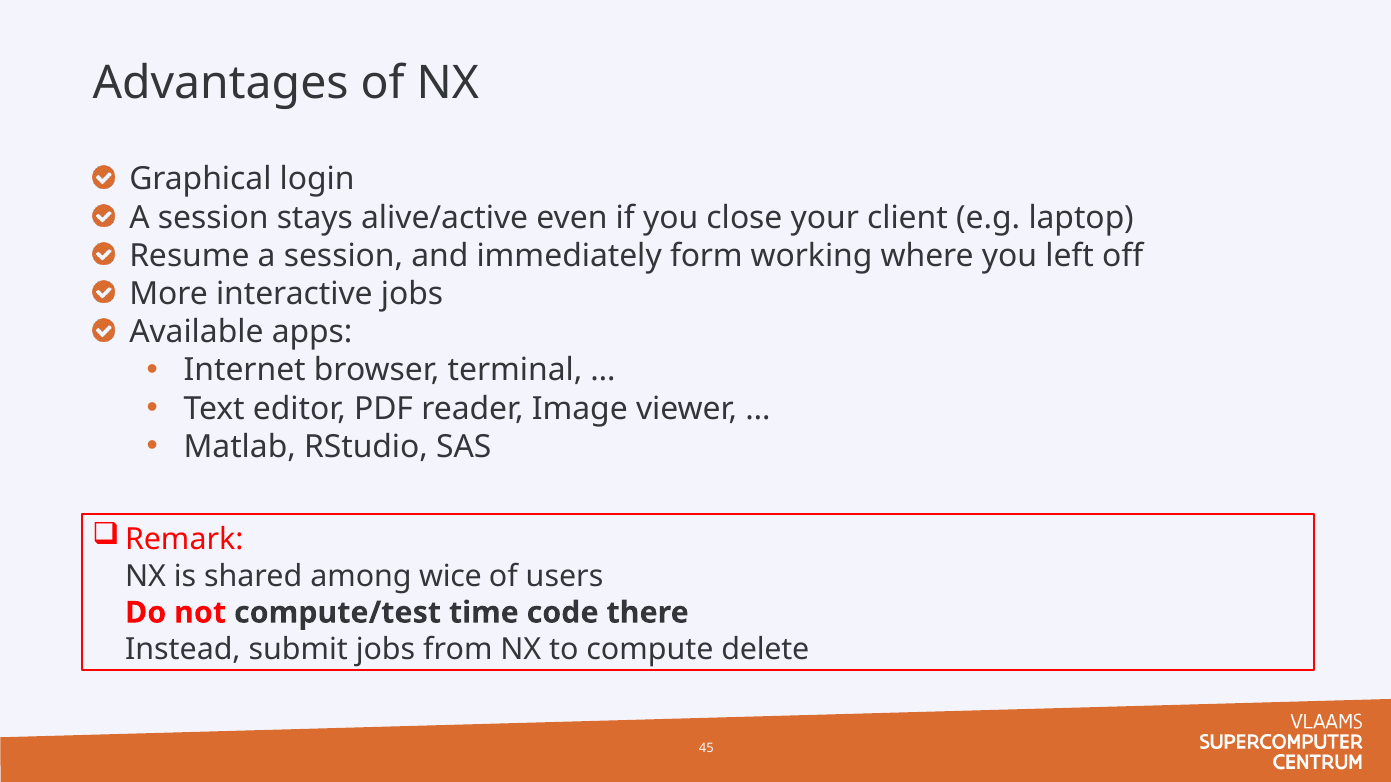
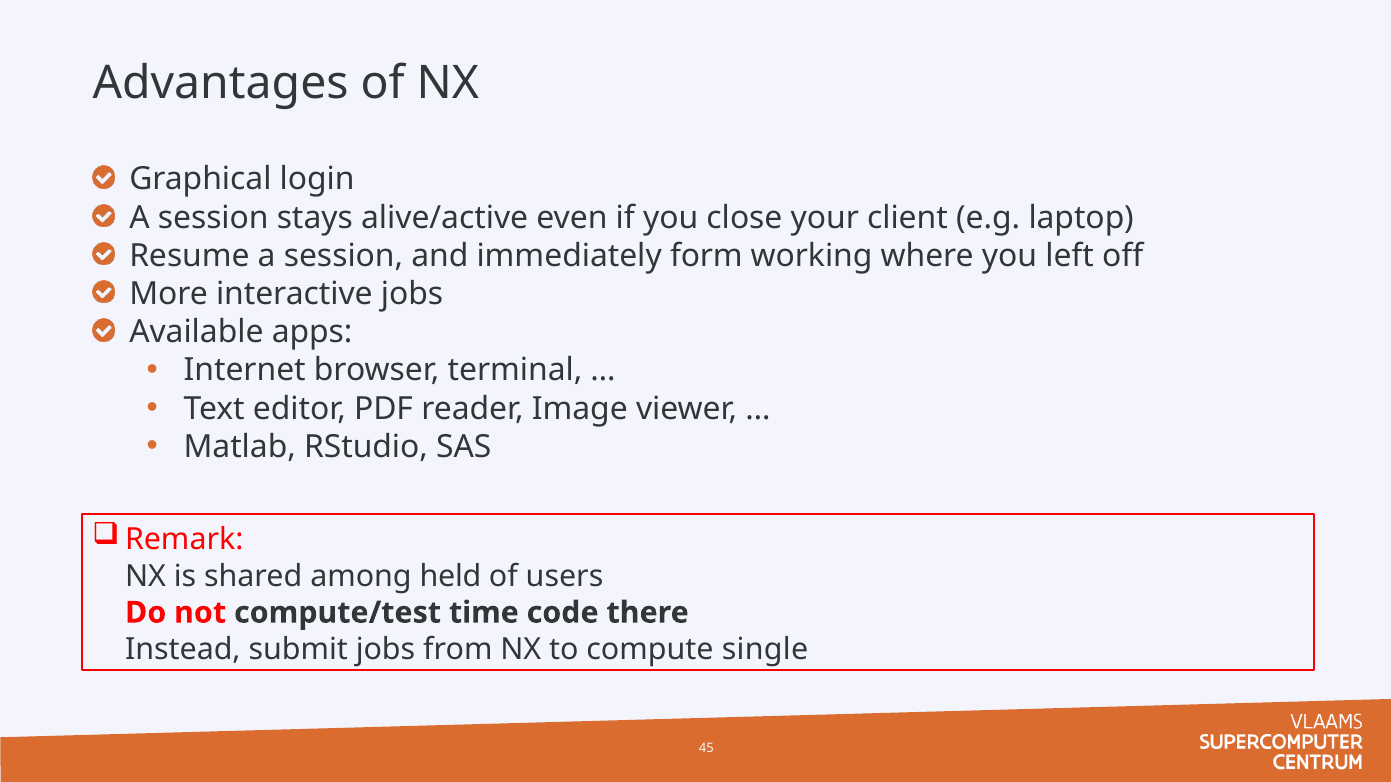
wice: wice -> held (450, 576)
delete: delete -> single (765, 649)
